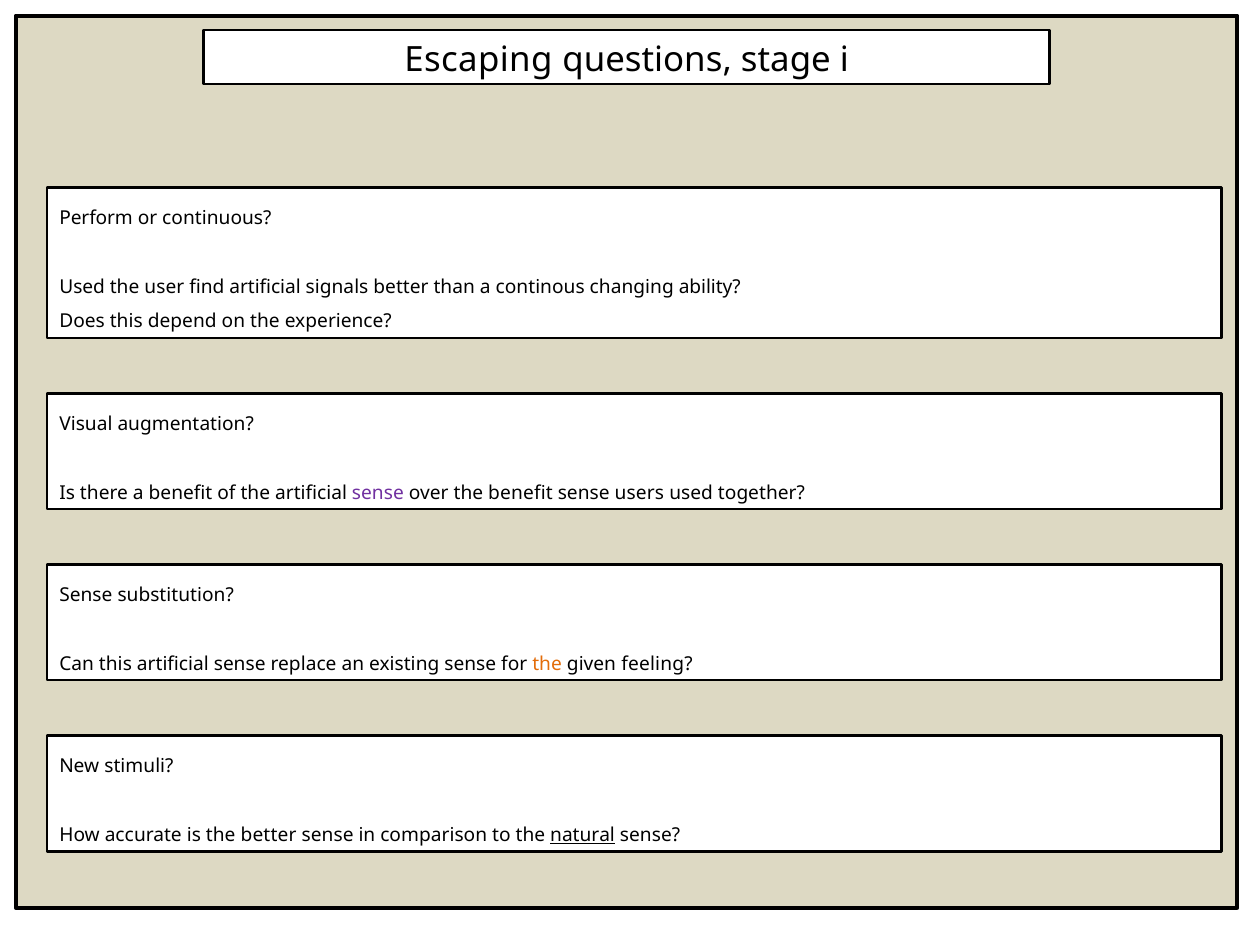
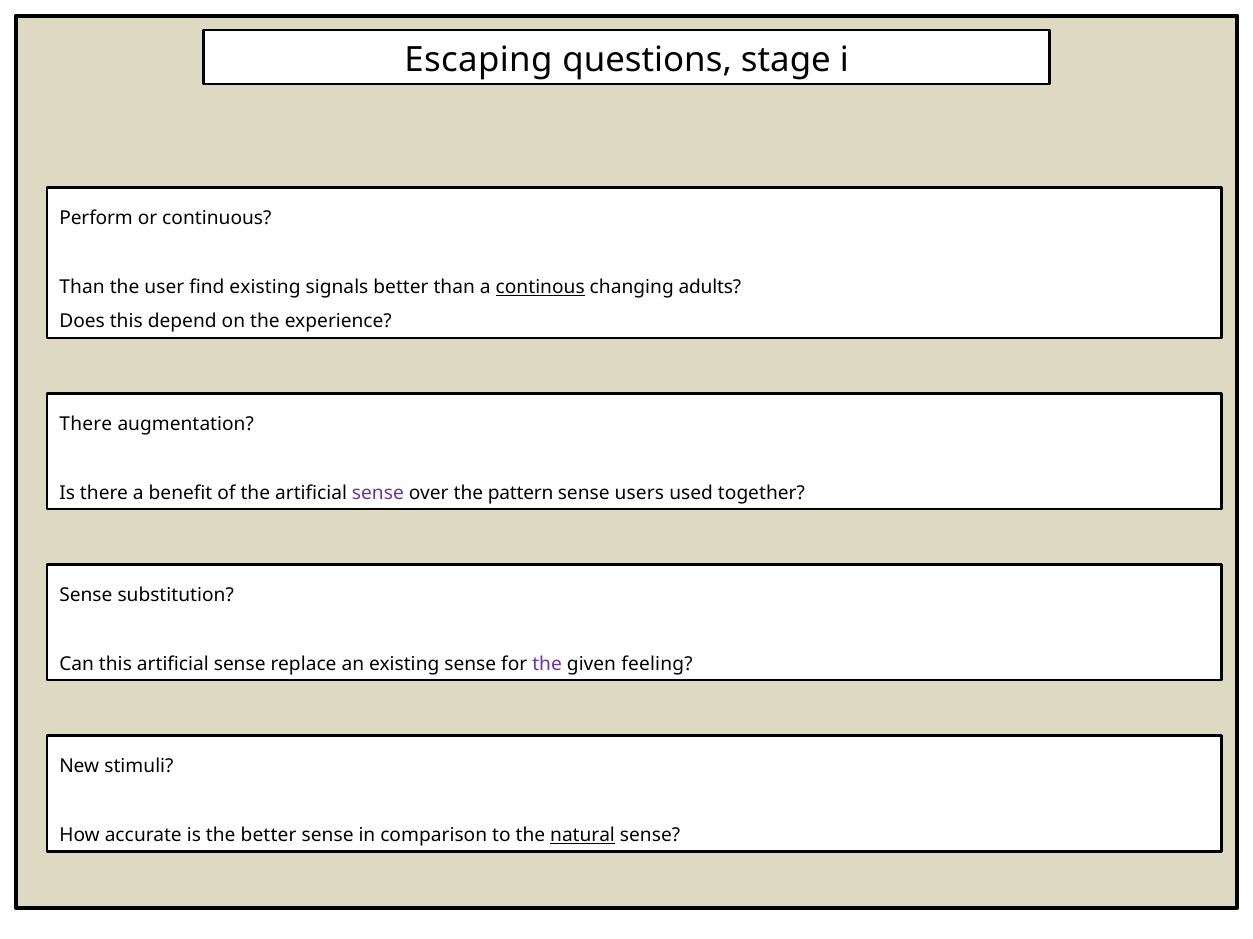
Used: Used -> Than (82, 287)
find artificial: artificial -> existing (265, 287)
continous underline: none -> present (540, 287)
ability: ability -> adults (710, 287)
Visual: Visual -> There (86, 424)
the benefit: benefit -> pattern (521, 493)
the colour: orange -> purple (547, 664)
